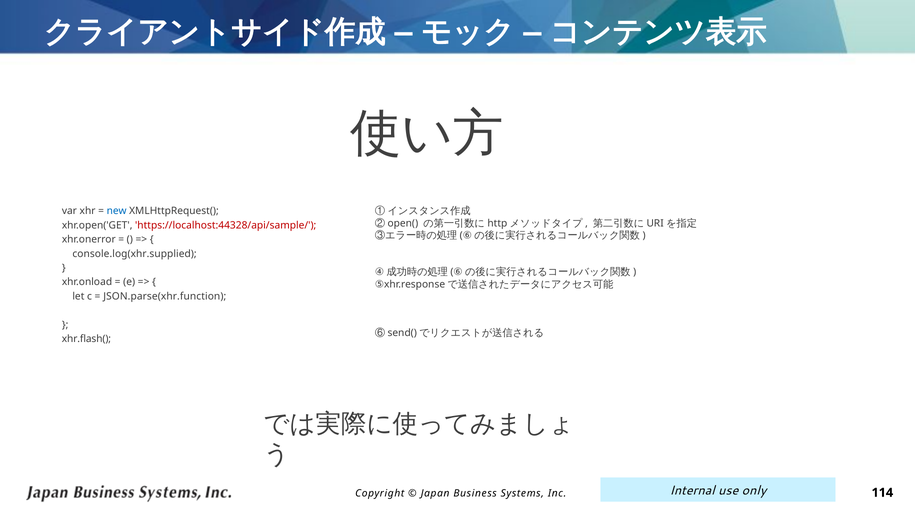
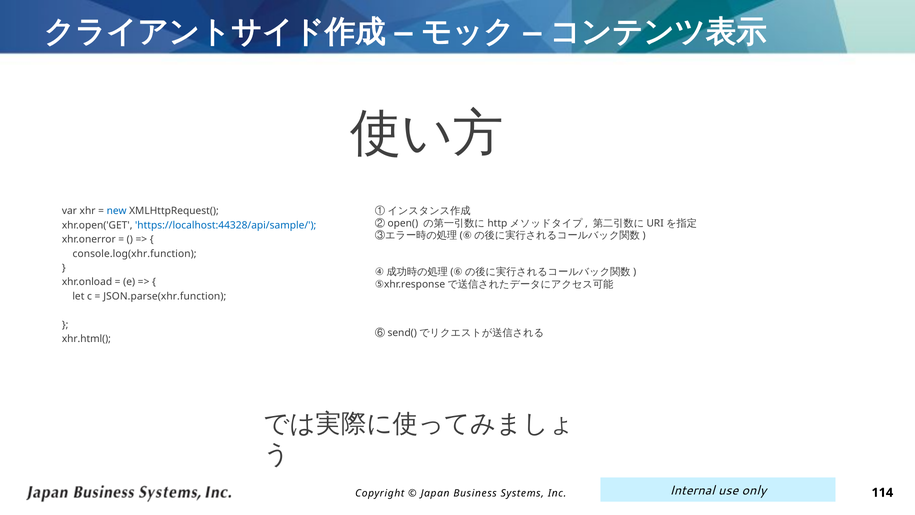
https://localhost:44328/api/sample/ colour: red -> blue (226, 225)
console.log(xhr.supplied: console.log(xhr.supplied -> console.log(xhr.function (135, 254)
xhr.flash(: xhr.flash( -> xhr.html( (86, 339)
